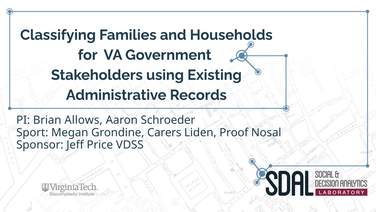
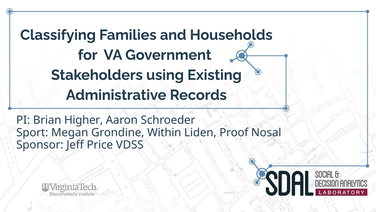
Allows: Allows -> Higher (84, 120)
Carers: Carers -> Within (164, 132)
